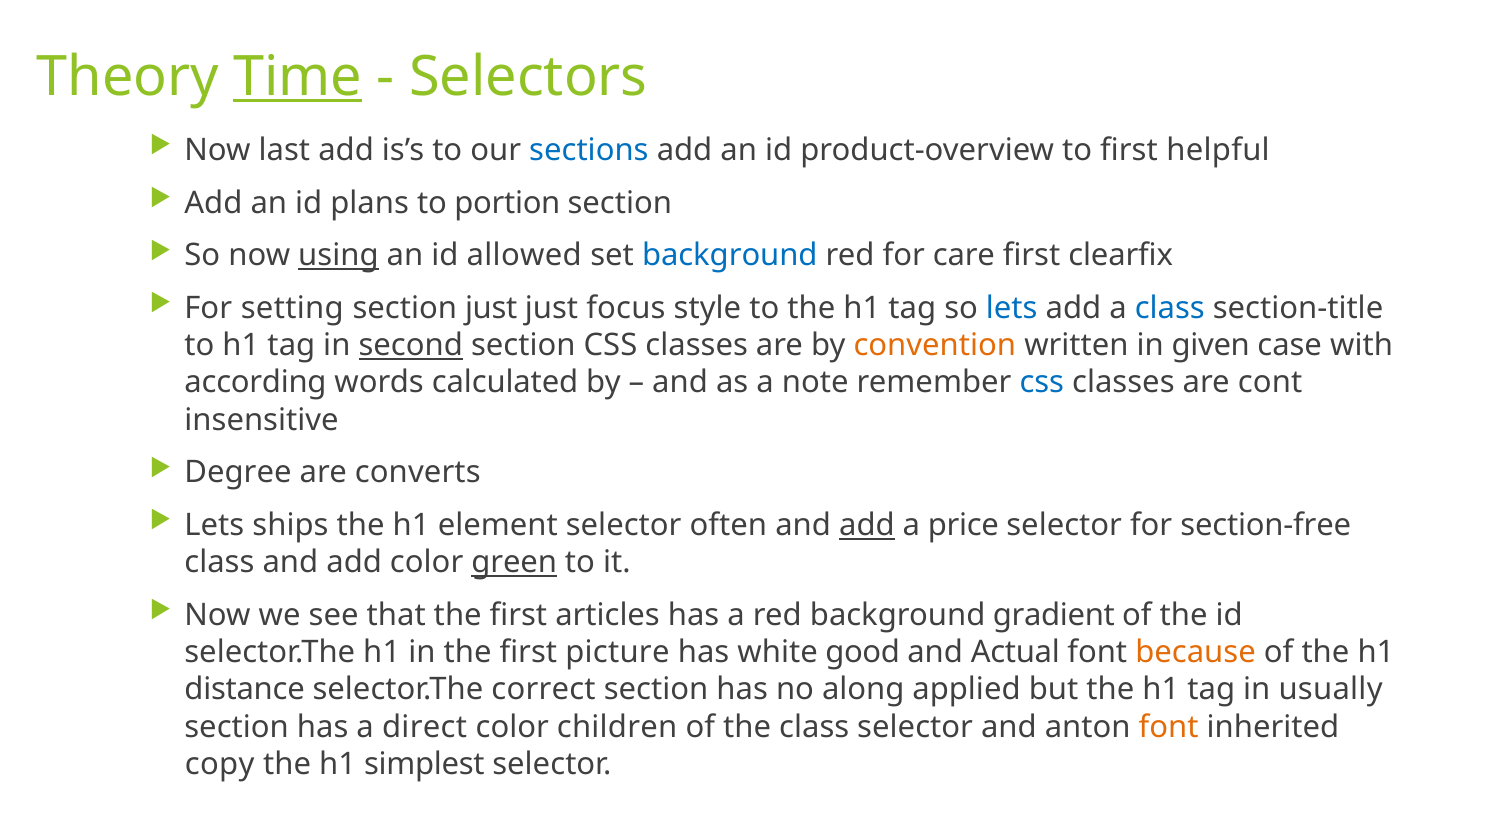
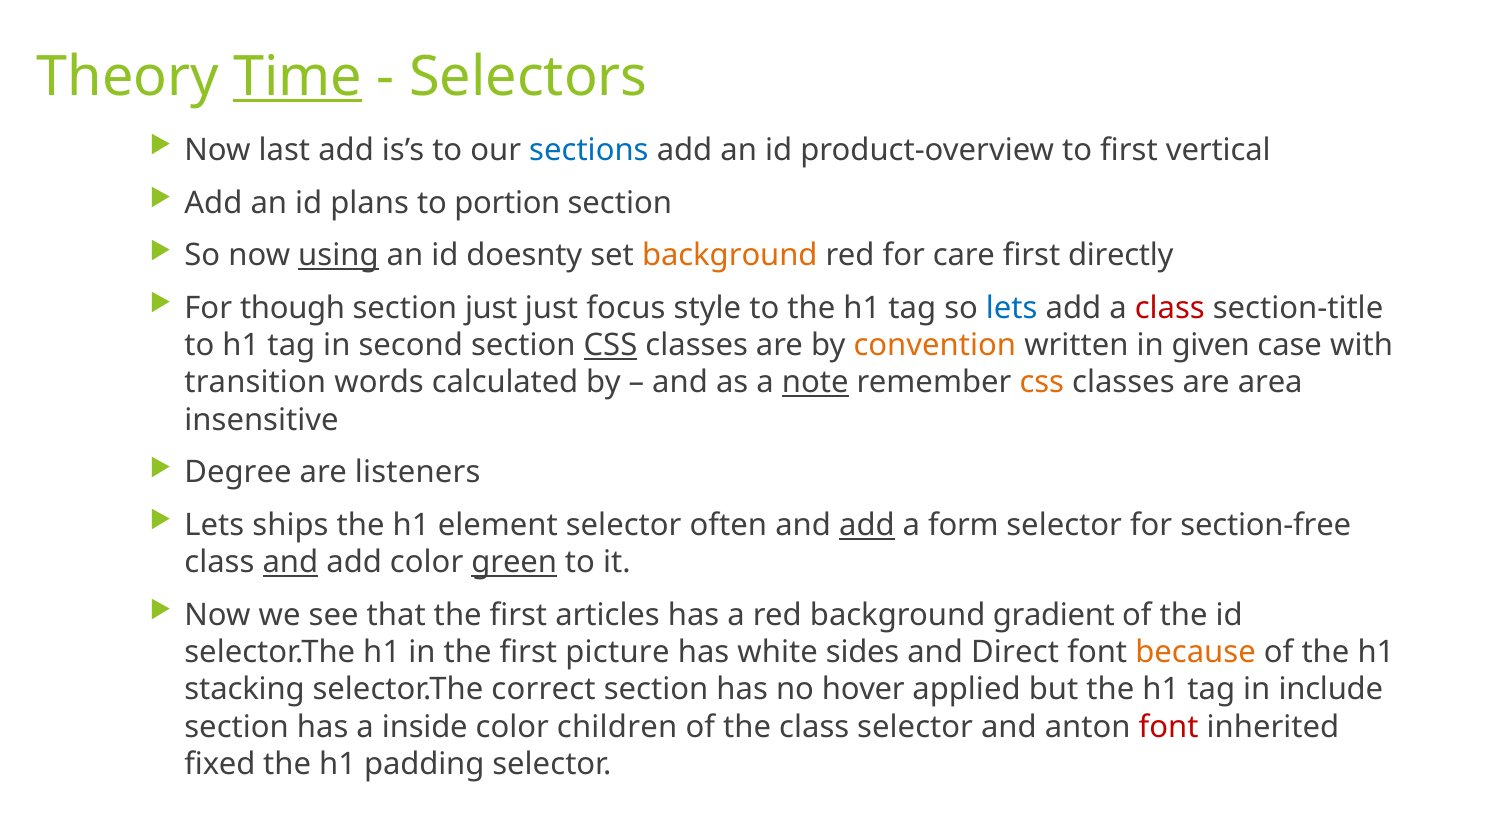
helpful: helpful -> vertical (1218, 150)
allowed: allowed -> doesnty (524, 255)
background colour: blue -> orange (730, 255)
clearfix: clearfix -> directly (1121, 255)
setting: setting -> though (293, 308)
class colour: blue -> red (1170, 308)
second underline: present -> none (411, 345)
CSS underline: none -> present (610, 345)
according: according -> transition (255, 383)
note underline: none -> present (815, 383)
css colour: blue -> orange (1042, 383)
cont: cont -> area (1270, 383)
converts: converts -> listeners (418, 473)
price: price -> form (963, 525)
and underline: none -> present (290, 563)
good: good -> sides (863, 652)
Actual: Actual -> Direct (1015, 652)
distance: distance -> stacking (245, 690)
along: along -> hover (863, 690)
usually: usually -> include (1331, 690)
direct: direct -> inside (425, 727)
font colour: orange -> red (1169, 727)
copy: copy -> fixed (220, 764)
simplest: simplest -> padding (424, 764)
